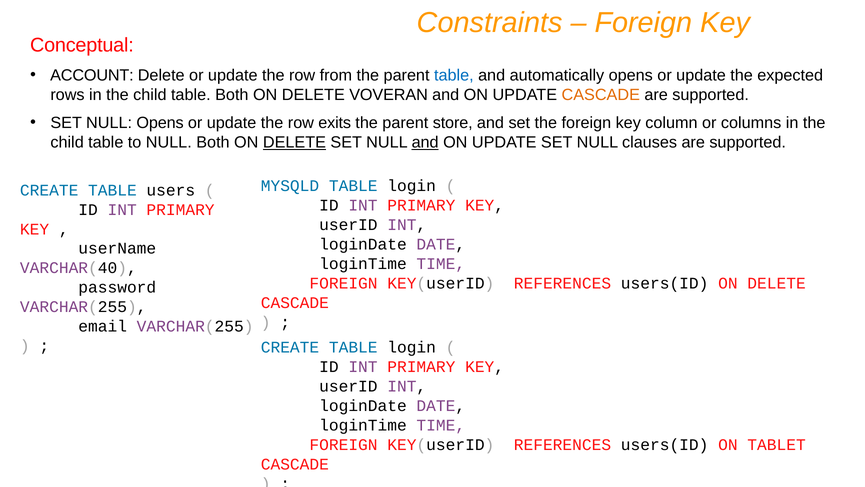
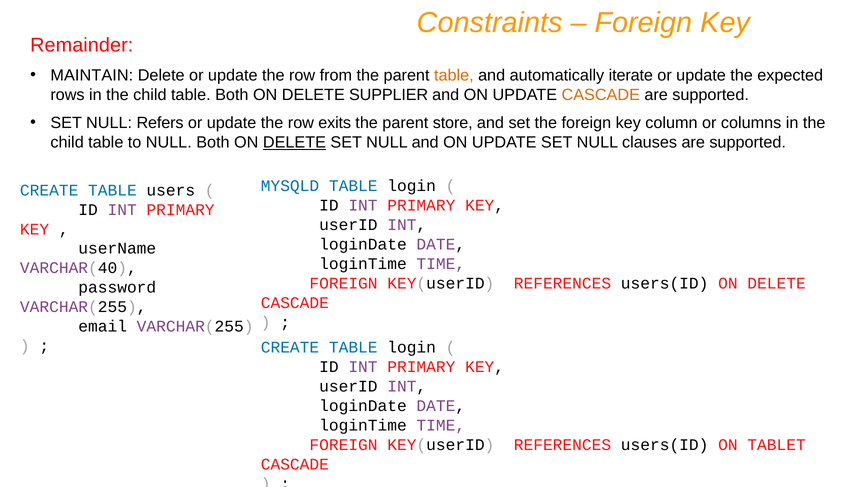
Conceptual: Conceptual -> Remainder (82, 45)
ACCOUNT: ACCOUNT -> MAINTAIN (92, 75)
table colour: blue -> orange (454, 75)
automatically opens: opens -> iterate (631, 75)
VOVERAN: VOVERAN -> SUPPLIER (389, 95)
NULL Opens: Opens -> Refers (160, 123)
and underline: present -> none (425, 142)
